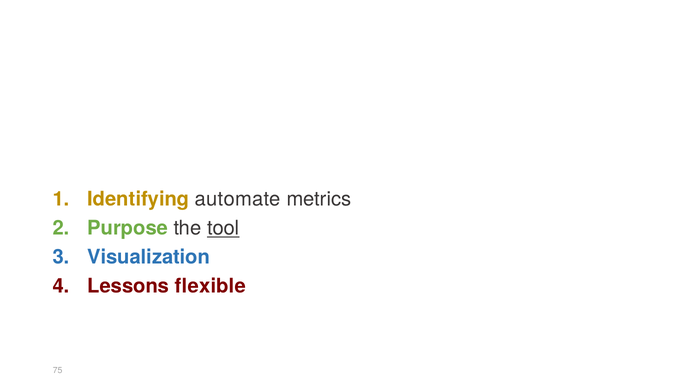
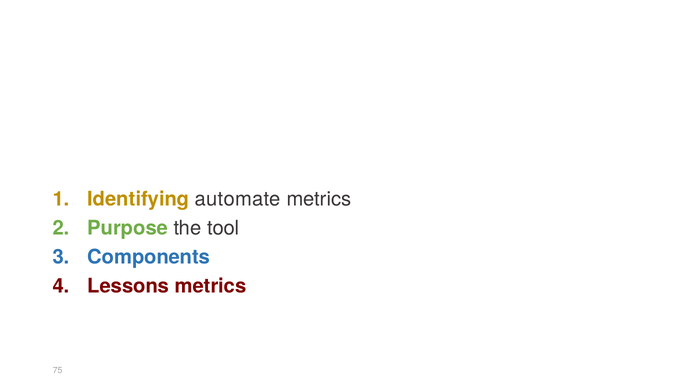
tool underline: present -> none (223, 228)
Visualization: Visualization -> Components (149, 257)
Lessons flexible: flexible -> metrics (211, 286)
